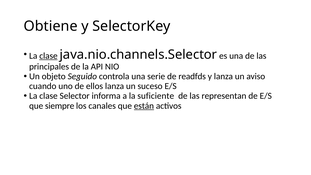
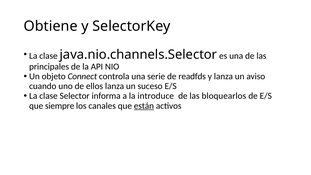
clase underline: present -> none (48, 56)
Seguido: Seguido -> Connect (82, 76)
suficiente: suficiente -> introduce (156, 96)
representan: representan -> bloquearlos (224, 96)
